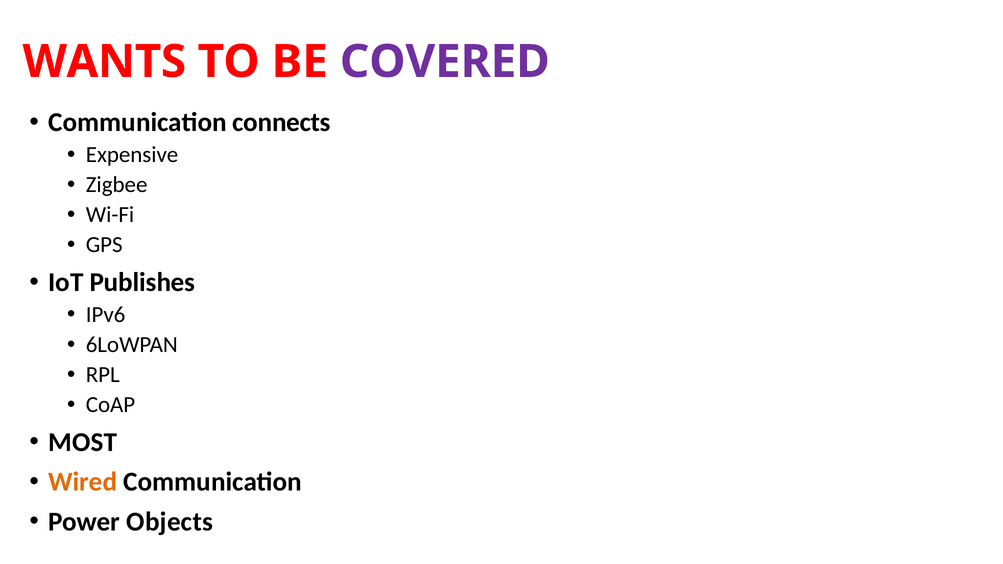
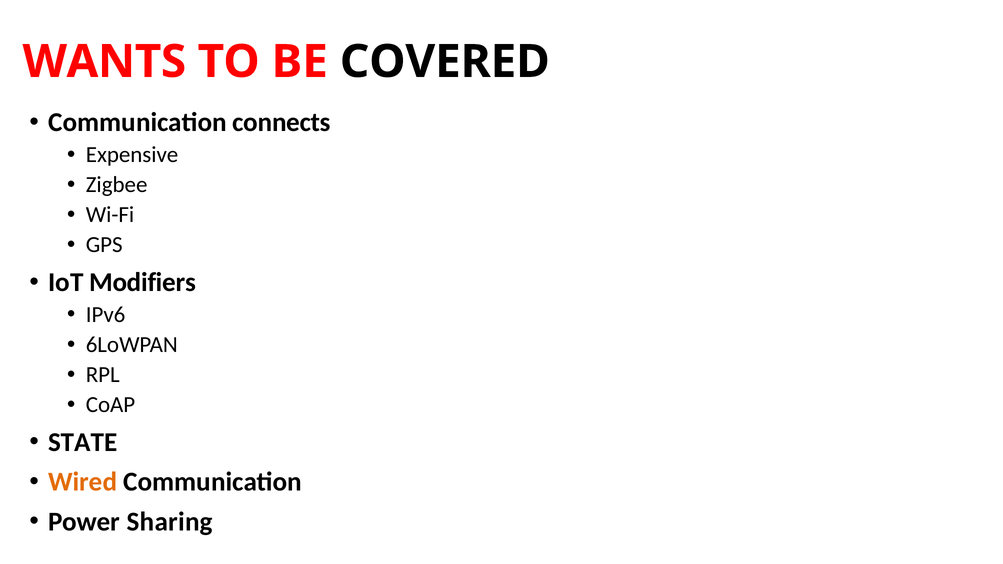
COVERED colour: purple -> black (445, 62)
Publishes: Publishes -> Modifiers (143, 282)
MOST: MOST -> STATE (83, 442)
Objects: Objects -> Sharing (170, 522)
